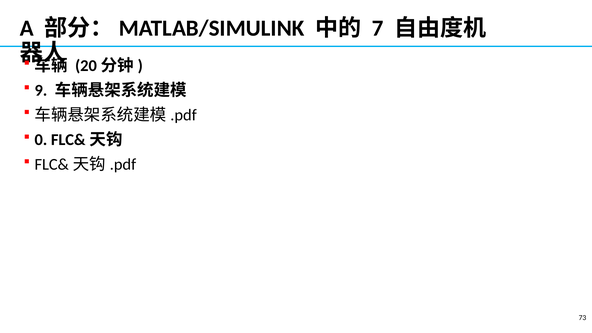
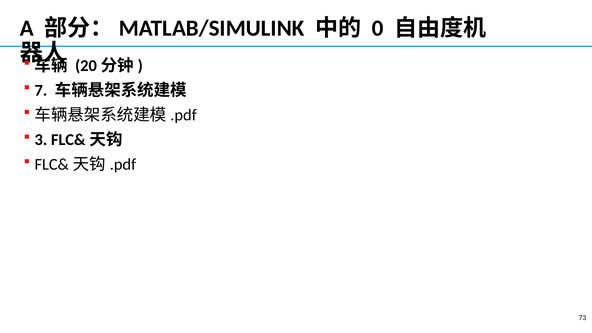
7: 7 -> 0 (378, 28)
9: 9 -> 7 (41, 90)
0: 0 -> 3 (41, 140)
